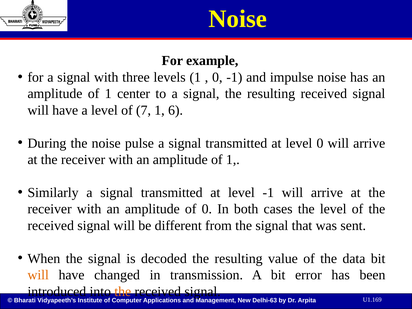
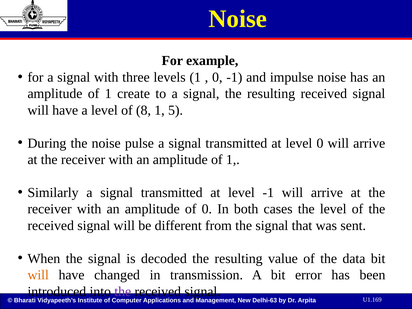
center: center -> create (134, 94)
7: 7 -> 8 (144, 110)
6: 6 -> 5 (176, 110)
the colour: orange -> purple (123, 292)
